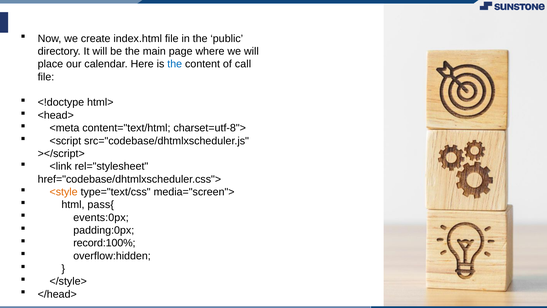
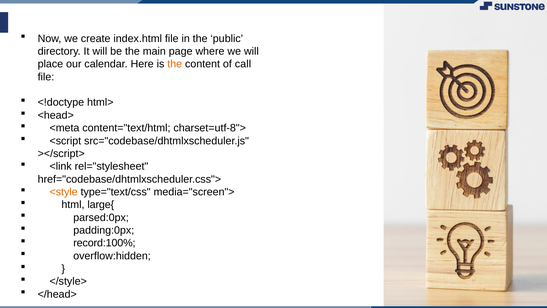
the colour: blue -> orange (175, 64)
pass{: pass{ -> large{ (101, 205)
events:0px: events:0px -> parsed:0px (101, 217)
